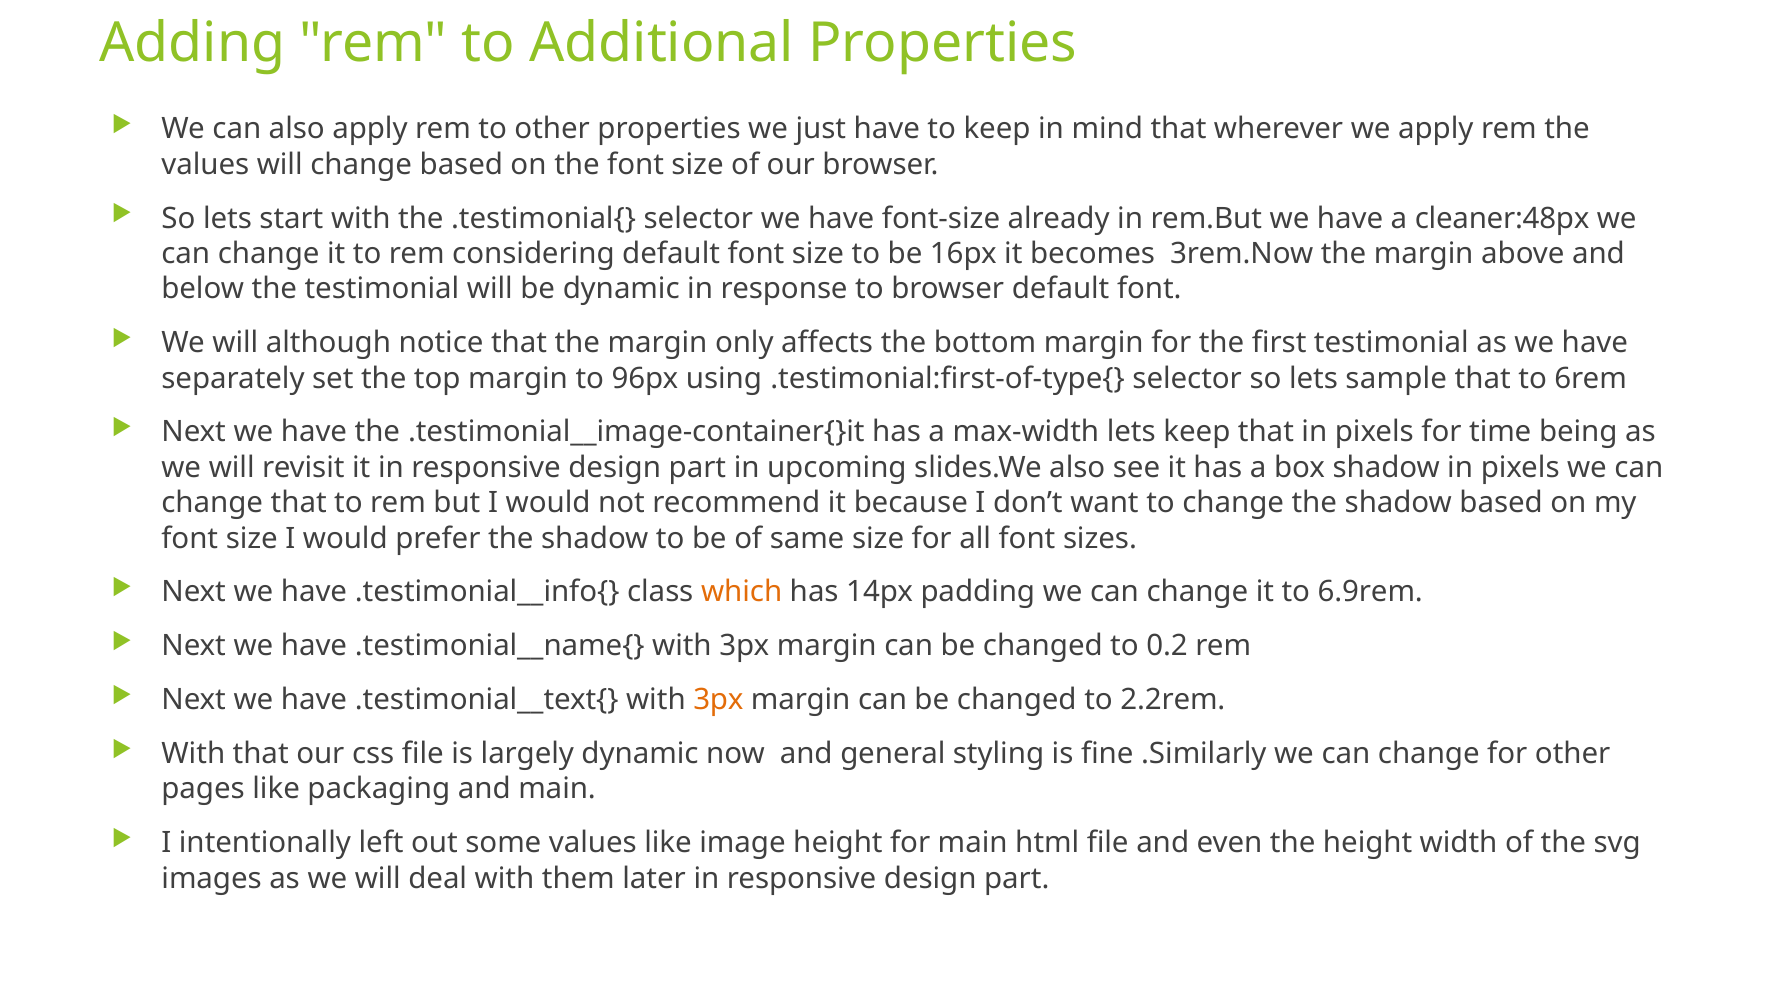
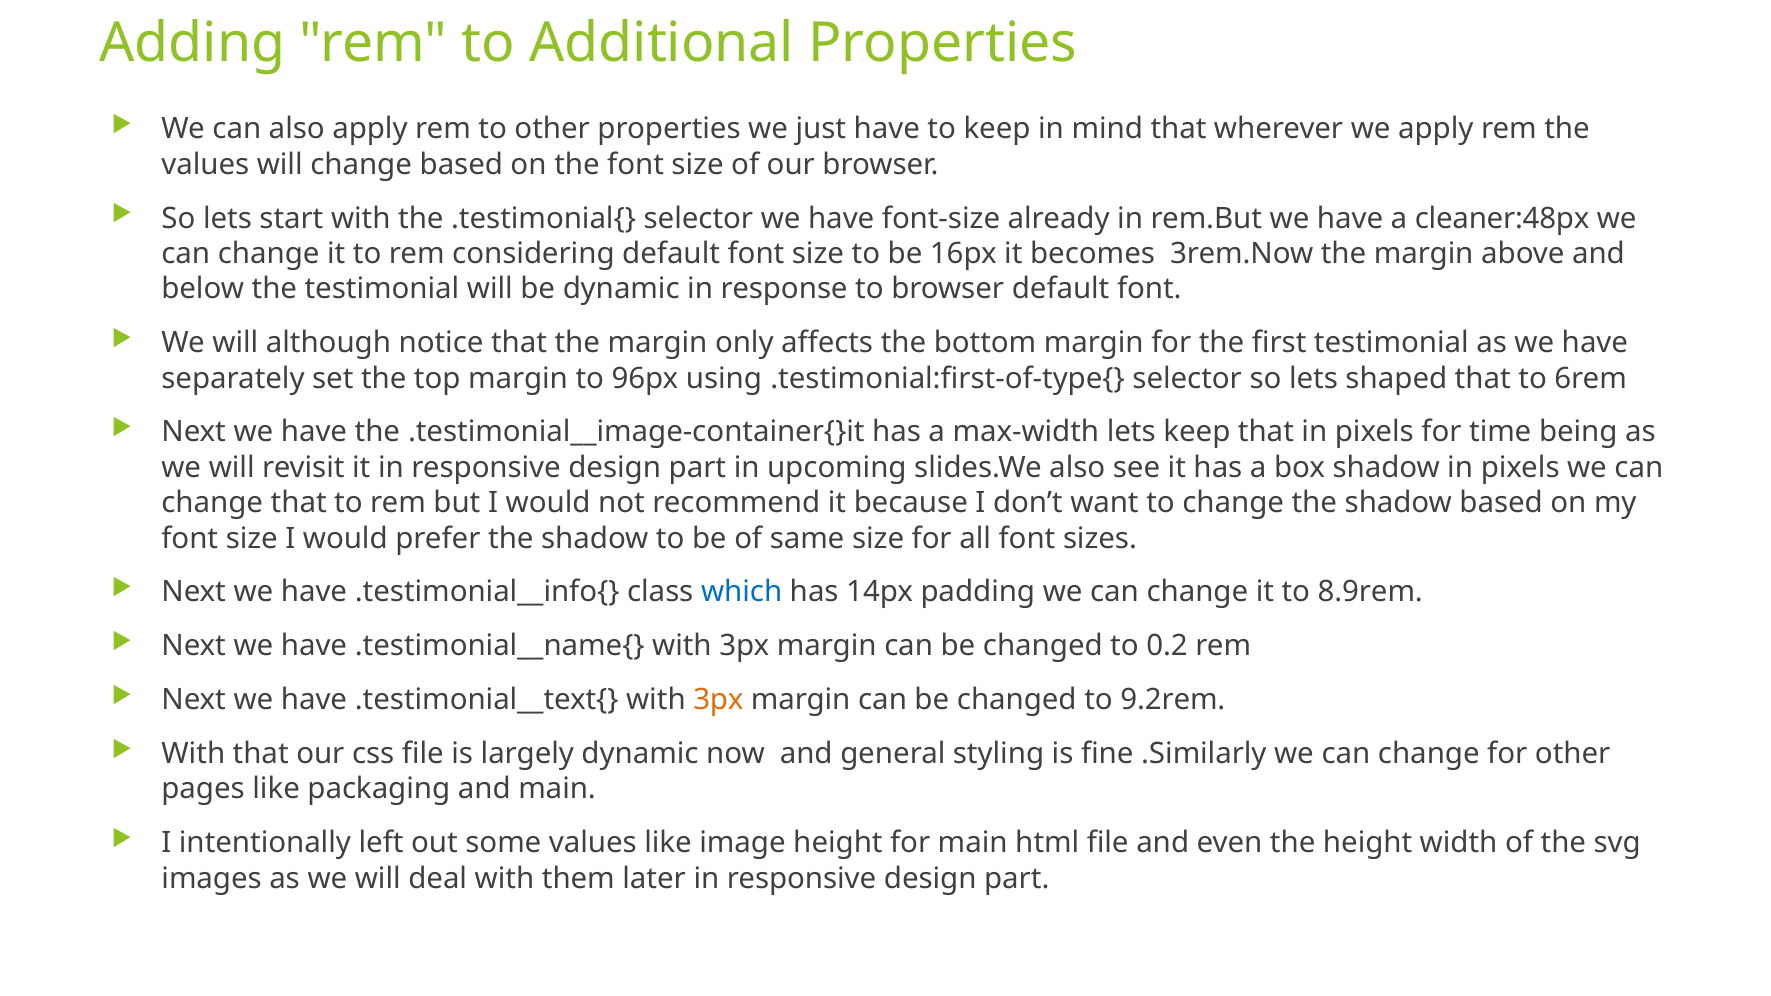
sample: sample -> shaped (1396, 378)
which colour: orange -> blue (742, 592)
6.9rem: 6.9rem -> 8.9rem (1370, 592)
2.2rem: 2.2rem -> 9.2rem (1173, 700)
